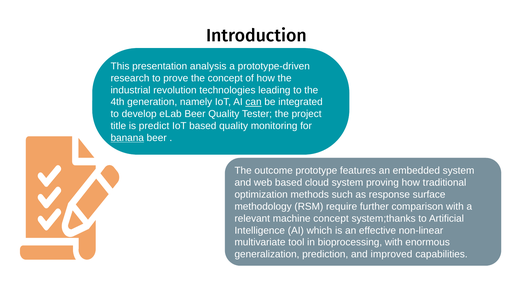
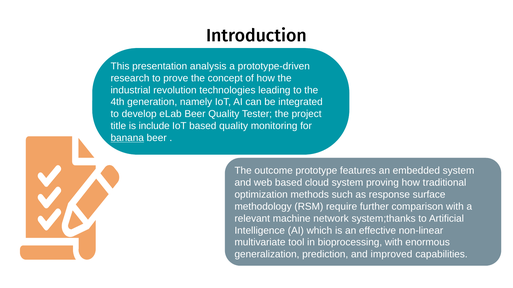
can underline: present -> none (254, 102)
predict: predict -> include (154, 126)
machine concept: concept -> network (331, 219)
